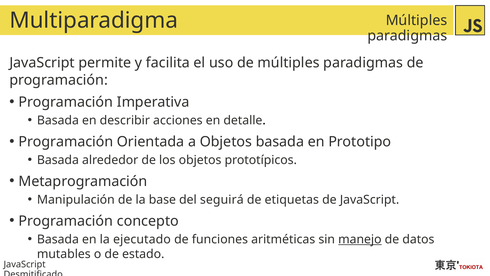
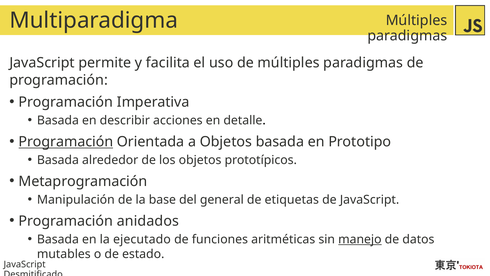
Programación underline: none -> present (66, 142)
seguirá: seguirá -> general (222, 199)
concepto: concepto -> anidados (148, 221)
